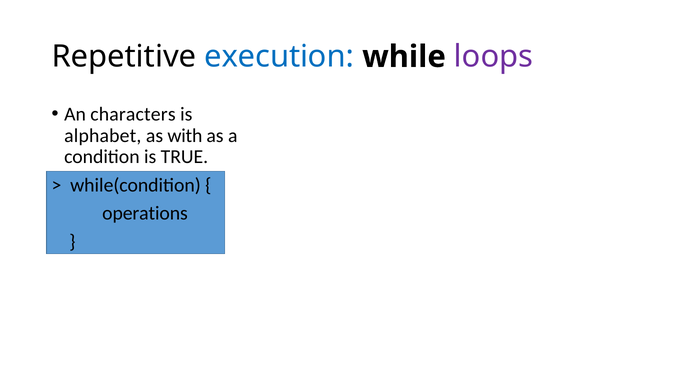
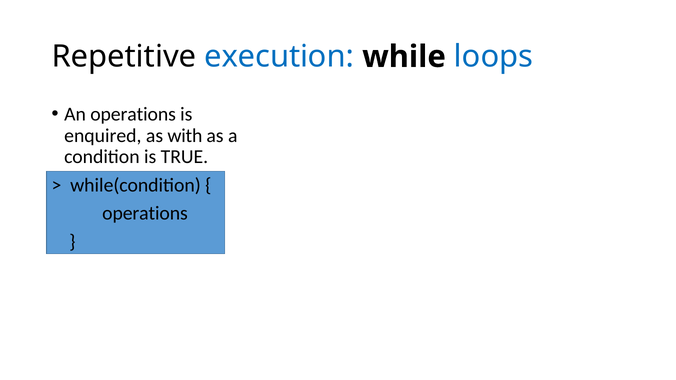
loops colour: purple -> blue (494, 57)
An characters: characters -> operations (133, 114)
alphabet: alphabet -> enquired (103, 136)
